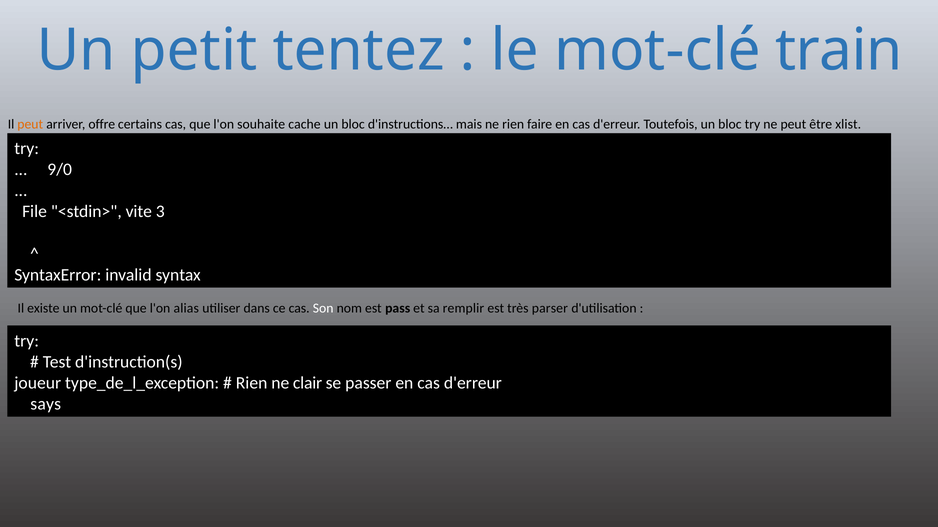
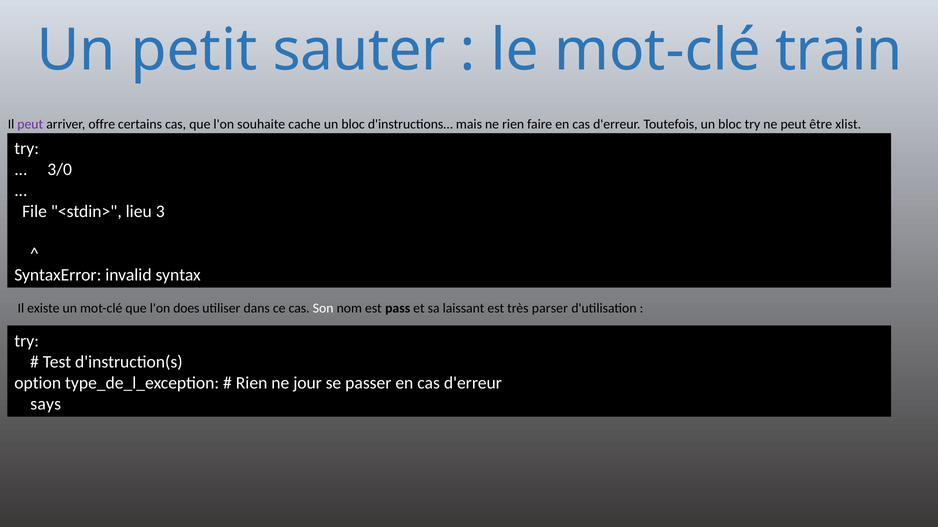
tentez: tentez -> sauter (359, 51)
peut colour: orange -> purple (30, 124)
9/0: 9/0 -> 3/0 (60, 170)
vite: vite -> lieu (139, 212)
alias: alias -> does (186, 309)
remplir: remplir -> laissant (464, 309)
joueur: joueur -> option (38, 383)
clair: clair -> jour (308, 383)
